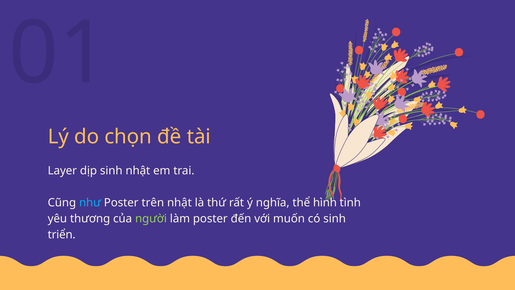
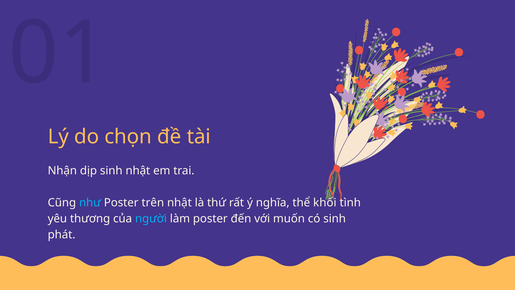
Layer: Layer -> Nhận (62, 170)
hình: hình -> khối (325, 202)
người colour: light green -> light blue (151, 218)
triển: triển -> phát (62, 234)
